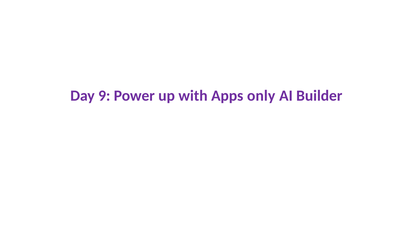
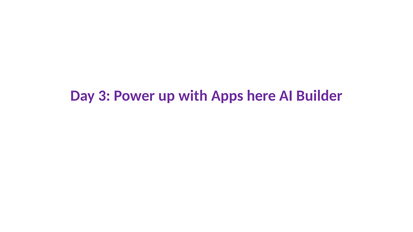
9: 9 -> 3 (104, 96)
only: only -> here (261, 96)
